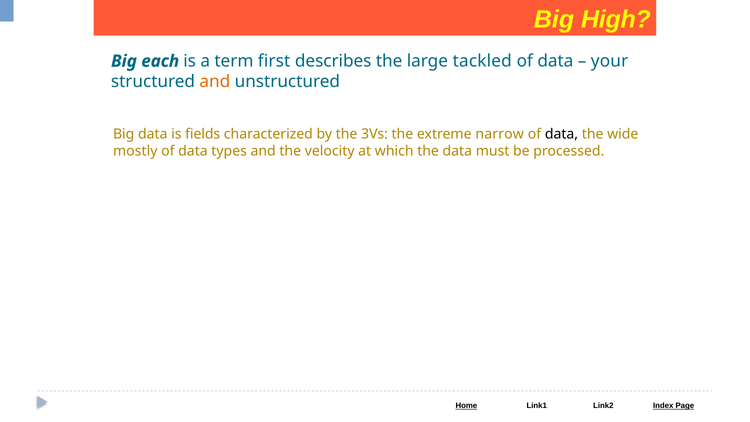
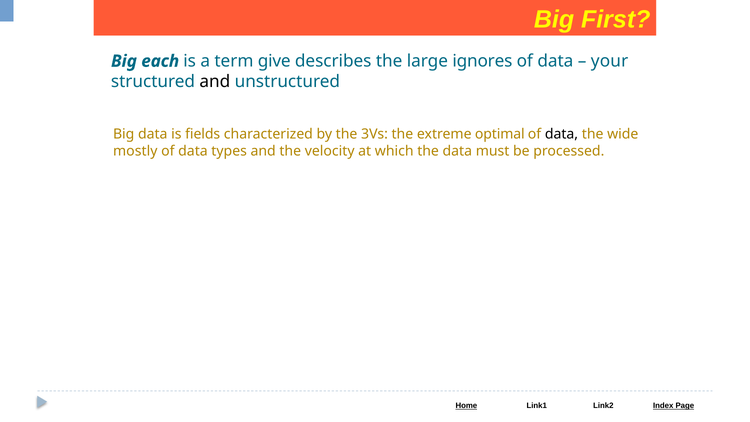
High: High -> First (616, 20)
first: first -> give (274, 61)
tackled: tackled -> ignores (482, 61)
and colour: orange -> black (215, 82)
narrow: narrow -> optimal (500, 134)
